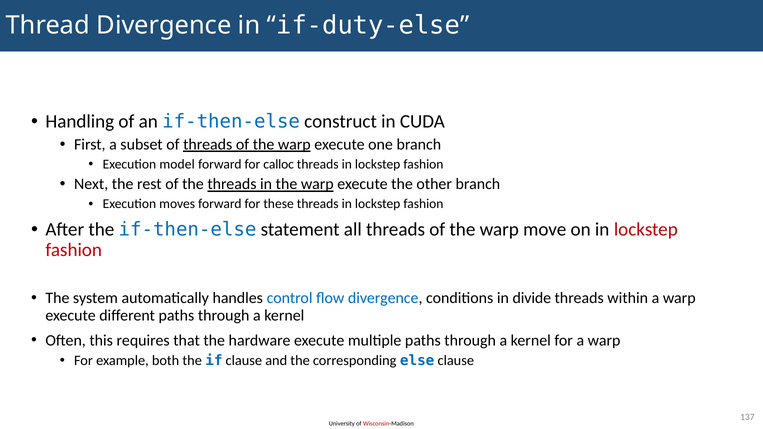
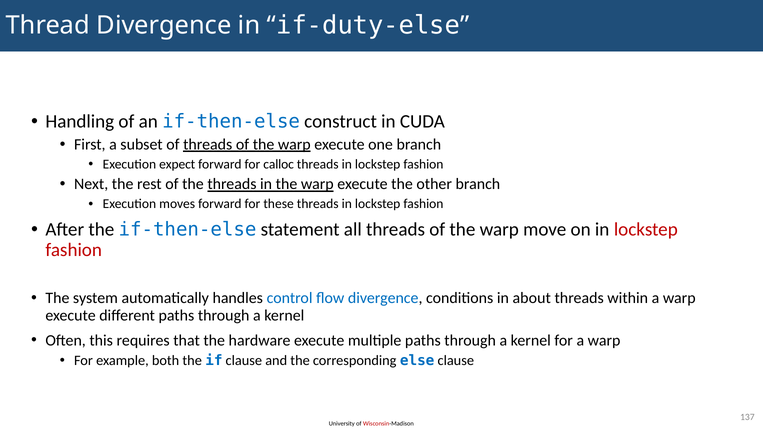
model: model -> expect (177, 164)
divide: divide -> about (532, 298)
